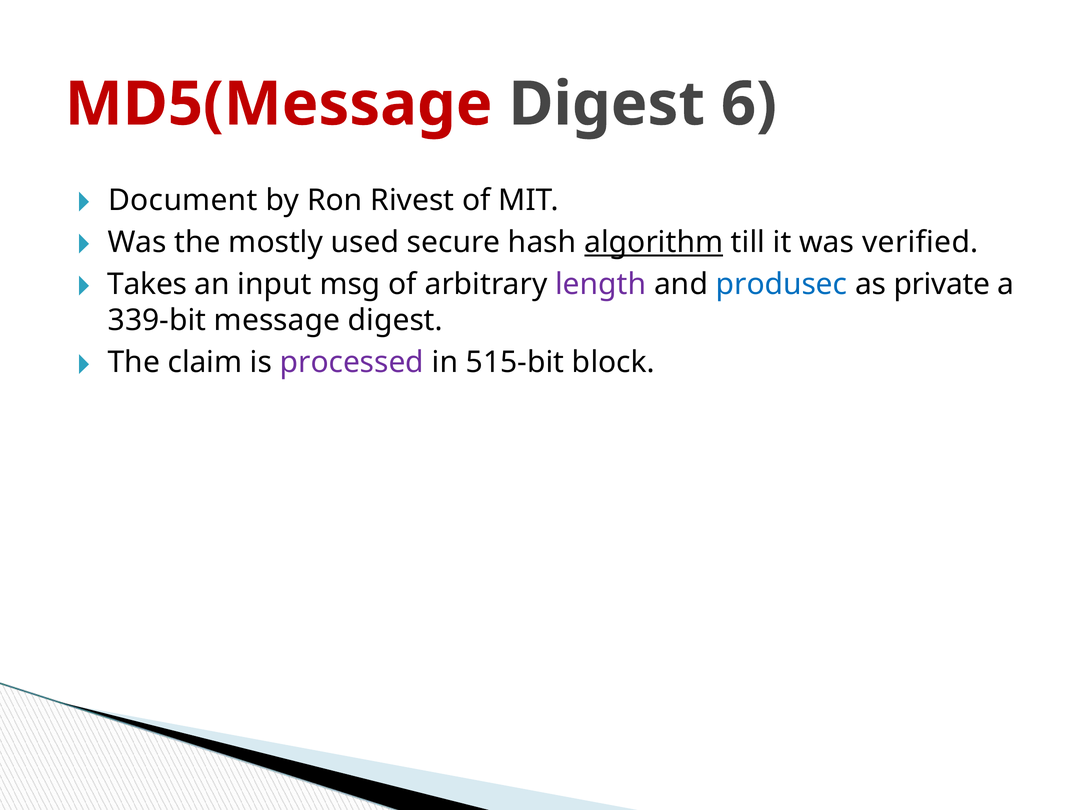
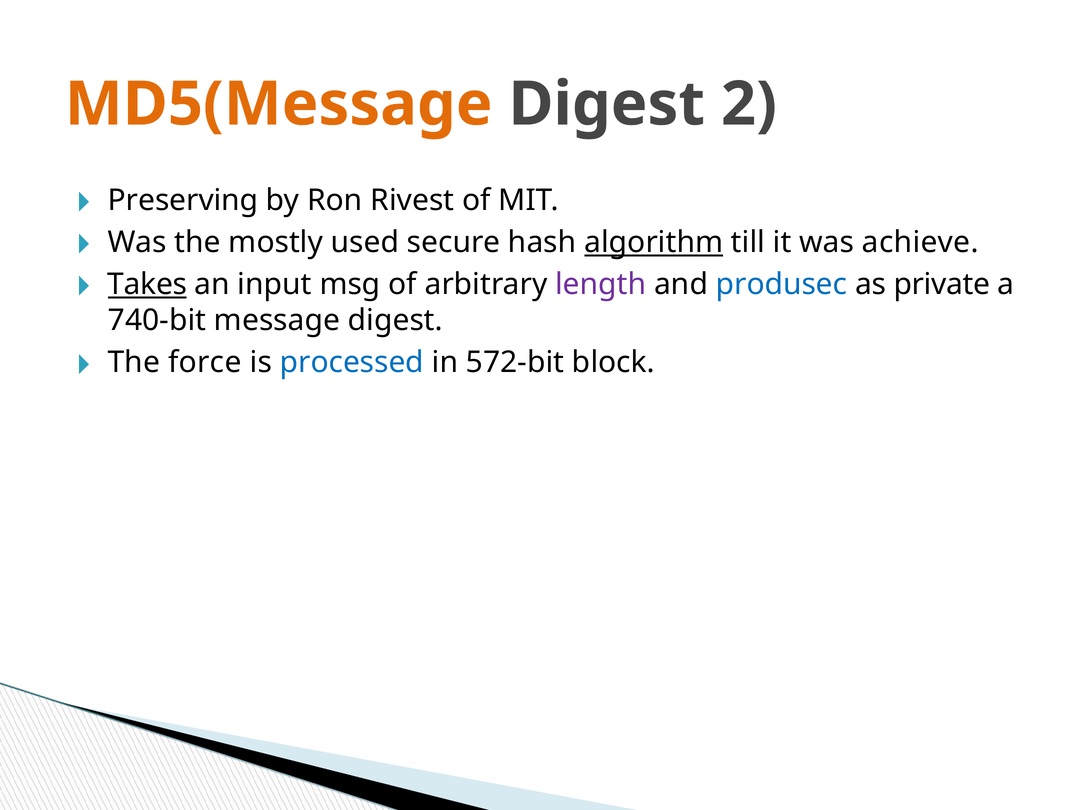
MD5(Message colour: red -> orange (279, 104)
6: 6 -> 2 (749, 104)
Document: Document -> Preserving (183, 200)
verified: verified -> achieve (920, 242)
Takes underline: none -> present (147, 284)
339-bit: 339-bit -> 740-bit (157, 320)
claim: claim -> force (205, 362)
processed colour: purple -> blue (352, 362)
515-bit: 515-bit -> 572-bit (515, 362)
